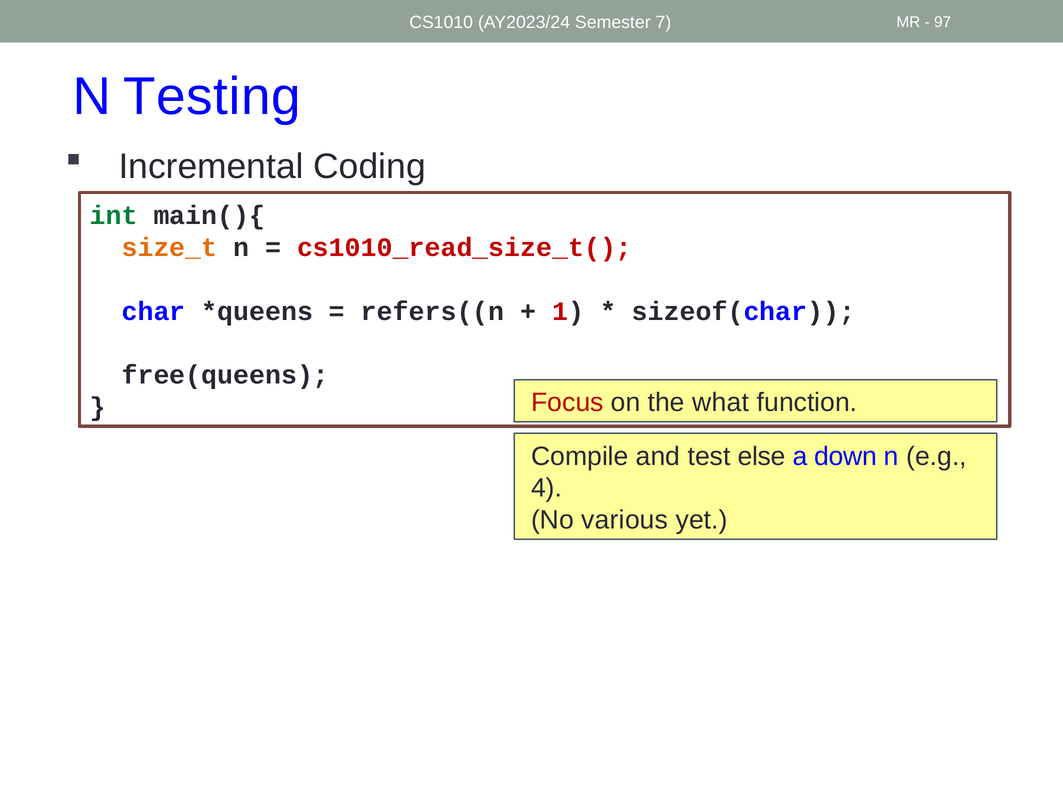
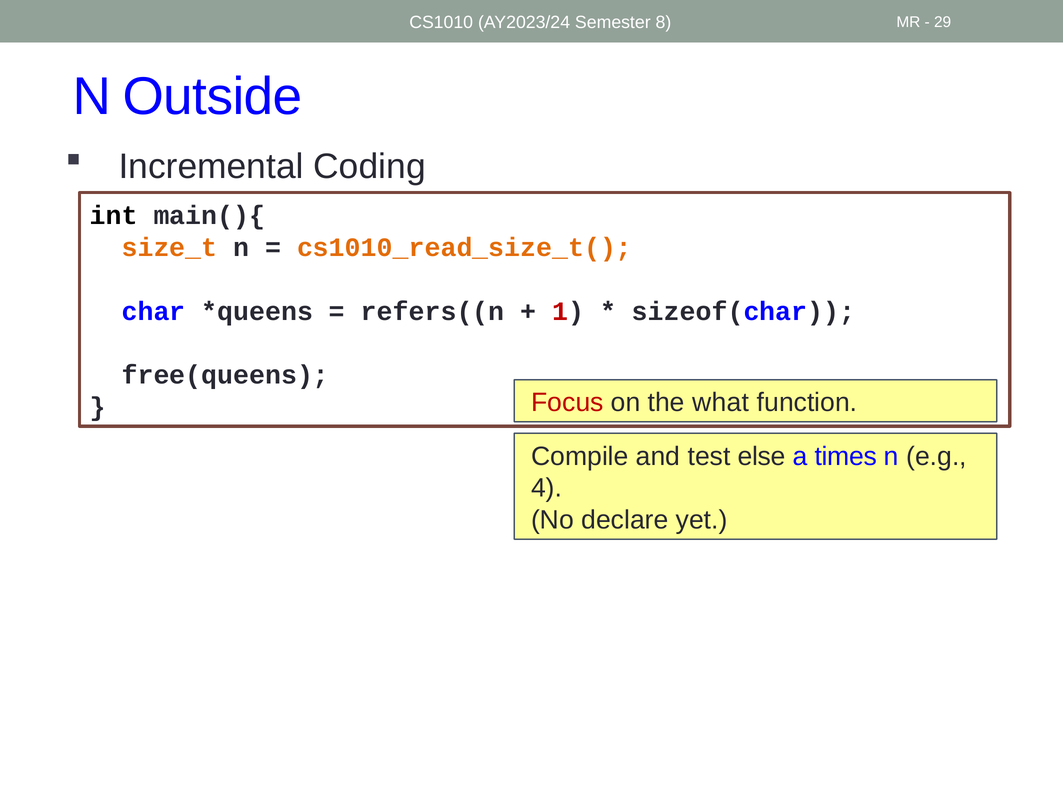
7: 7 -> 8 (663, 22)
97: 97 -> 29 (943, 22)
Testing: Testing -> Outside (212, 97)
int colour: green -> black (114, 216)
cs1010_read_size_t( colour: red -> orange (464, 248)
down: down -> times (846, 456)
various: various -> declare (625, 520)
